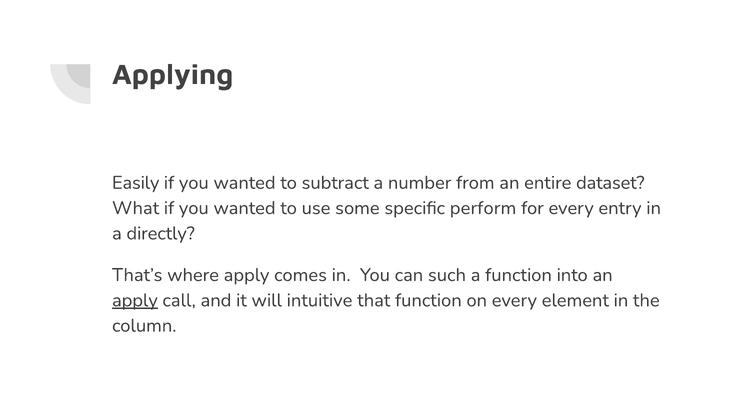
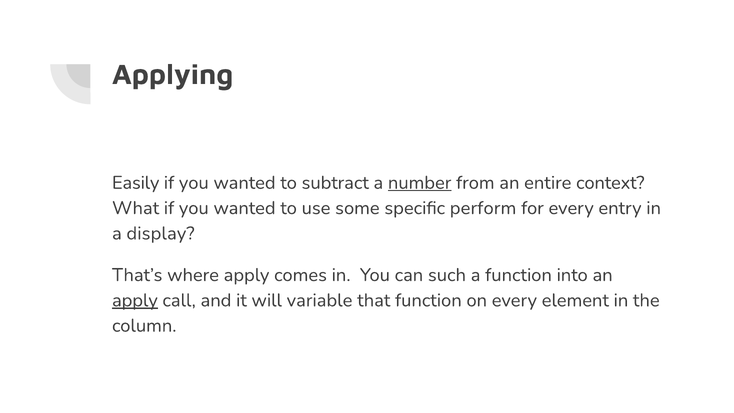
number underline: none -> present (420, 183)
dataset: dataset -> context (610, 183)
directly: directly -> display (161, 233)
intuitive: intuitive -> variable (320, 300)
